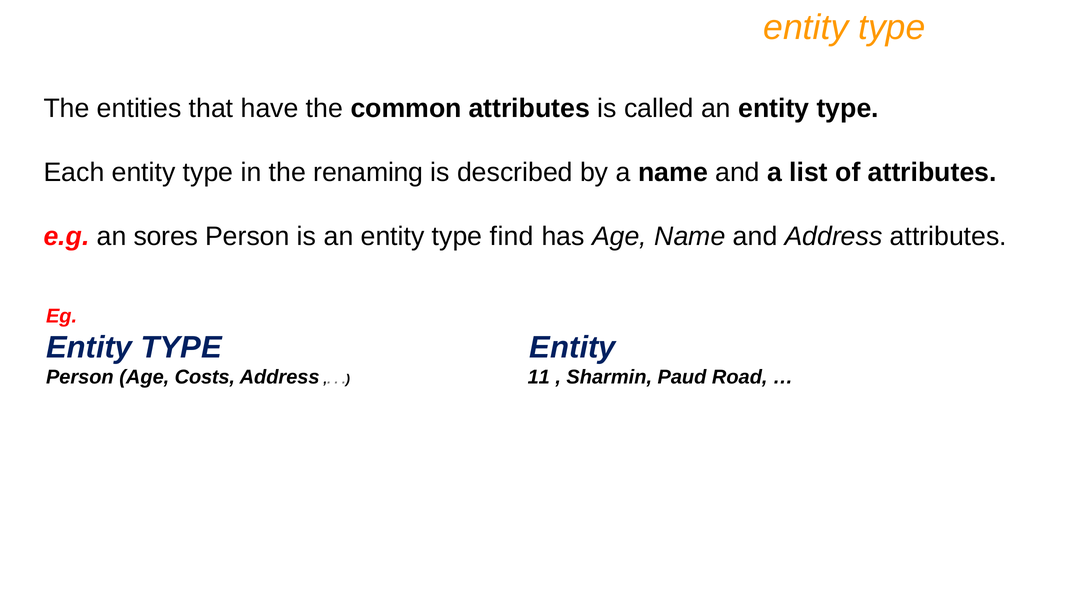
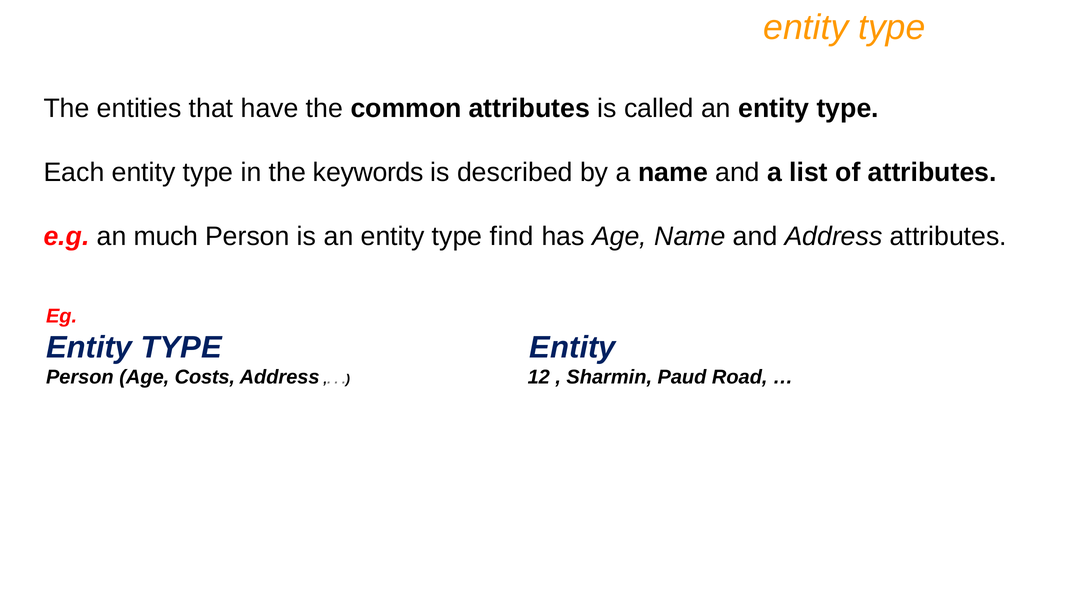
renaming: renaming -> keywords (368, 173)
sores: sores -> much (166, 237)
11: 11 -> 12 (539, 377)
